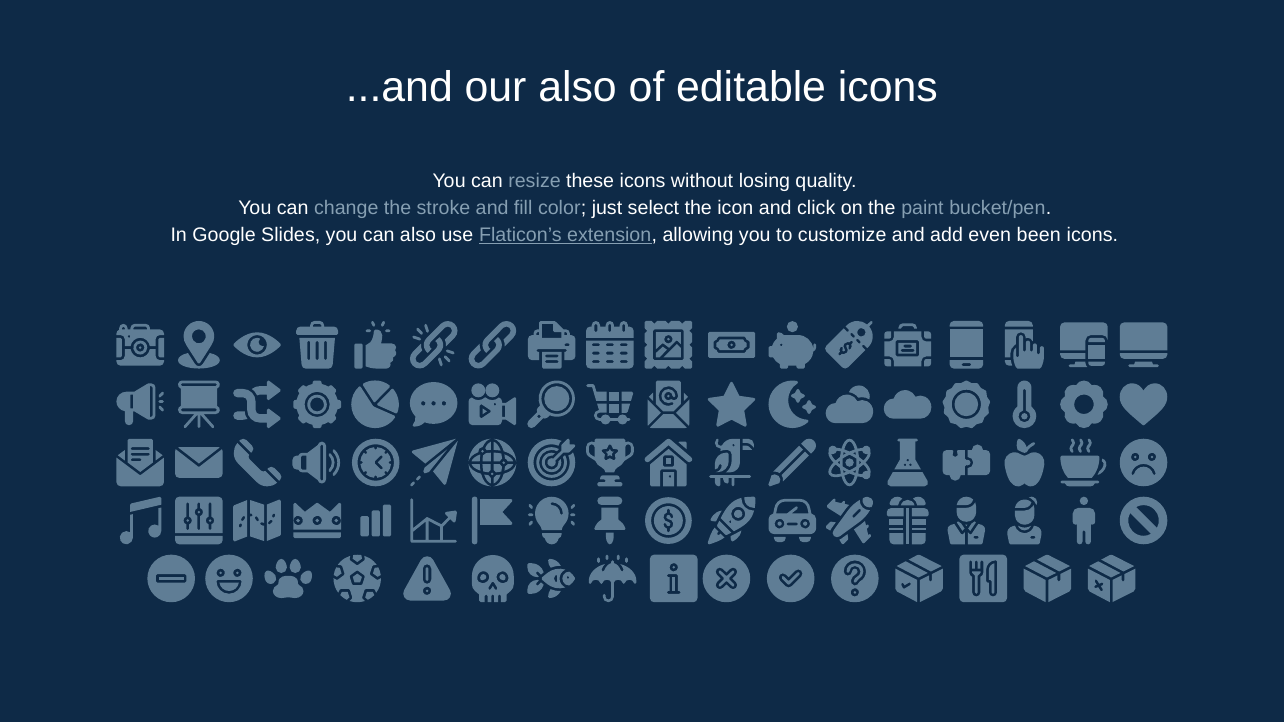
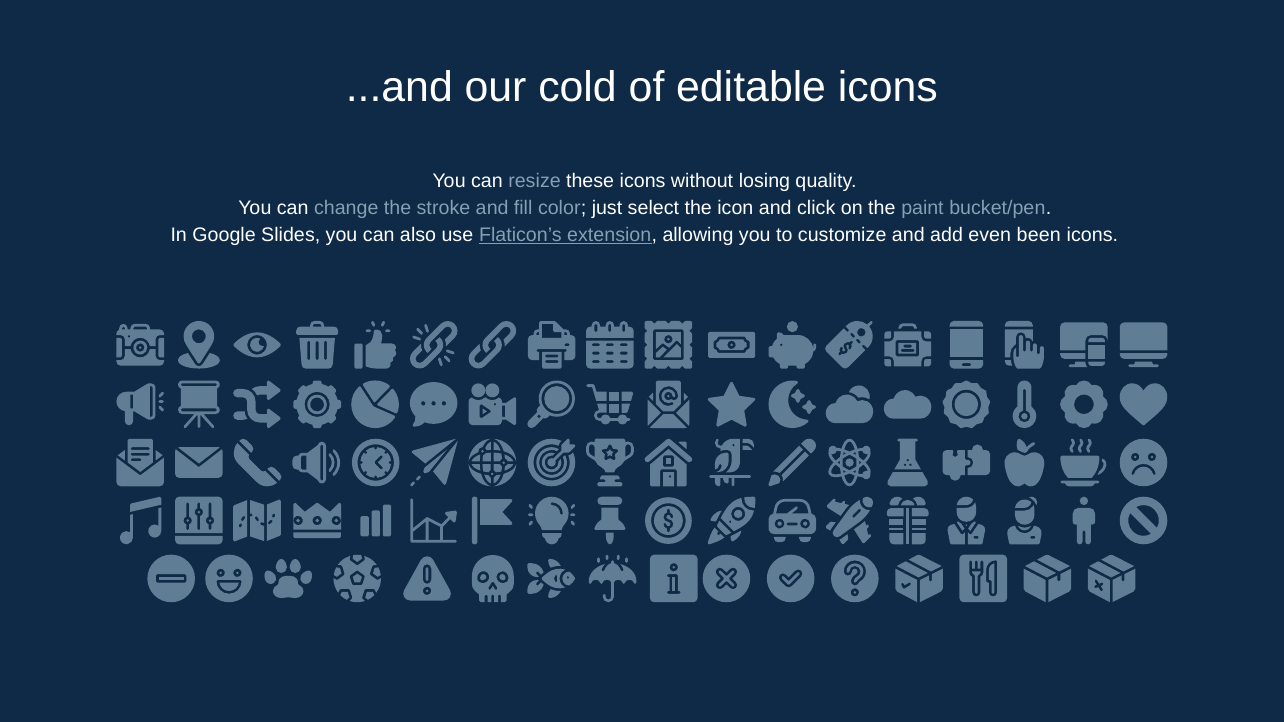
our also: also -> cold (578, 87)
